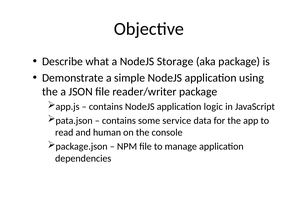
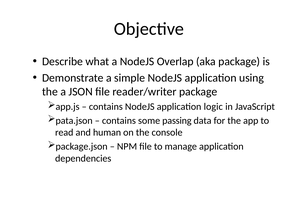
Storage: Storage -> Overlap (175, 61)
service: service -> passing (177, 120)
